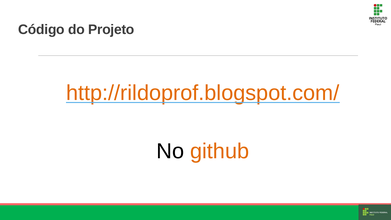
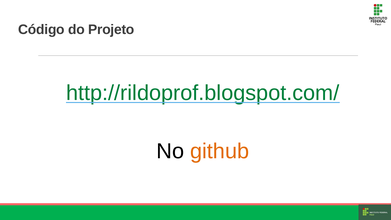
http://rildoprof.blogspot.com/ colour: orange -> green (203, 93)
